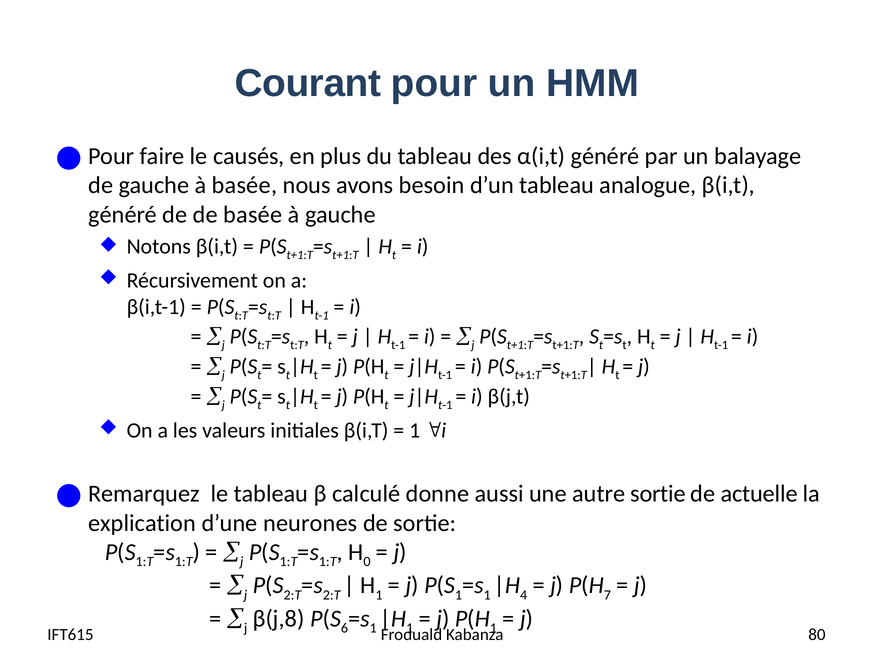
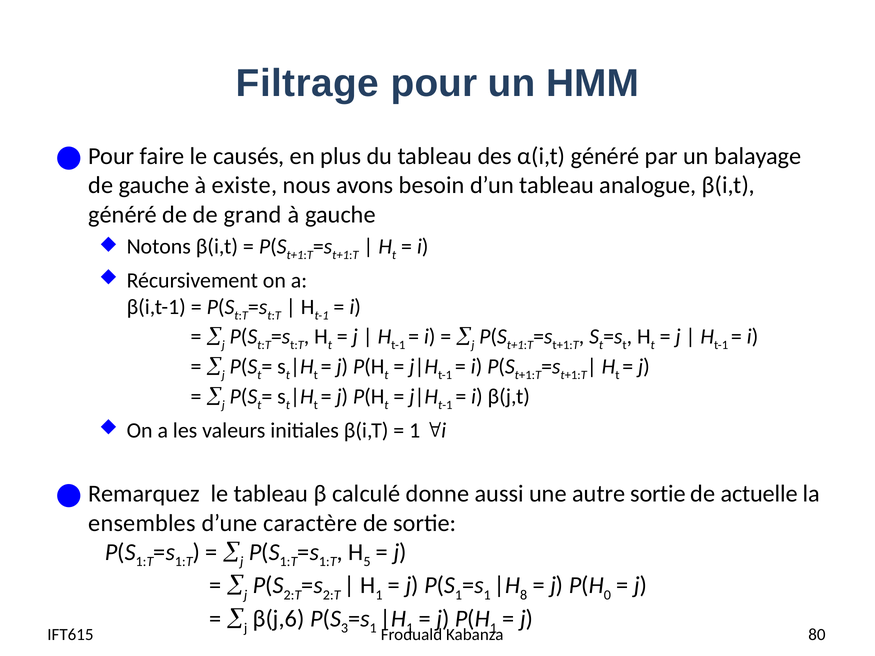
Courant: Courant -> Filtrage (307, 84)
à basée: basée -> existe (245, 186)
de basée: basée -> grand (253, 215)
explication: explication -> ensembles (142, 523)
neurones: neurones -> caractère (310, 523)
0: 0 -> 5 (367, 562)
4: 4 -> 8 (524, 595)
7: 7 -> 0 (607, 595)
β(j,8: β(j,8 -> β(j,6 (279, 619)
6: 6 -> 3 (345, 628)
